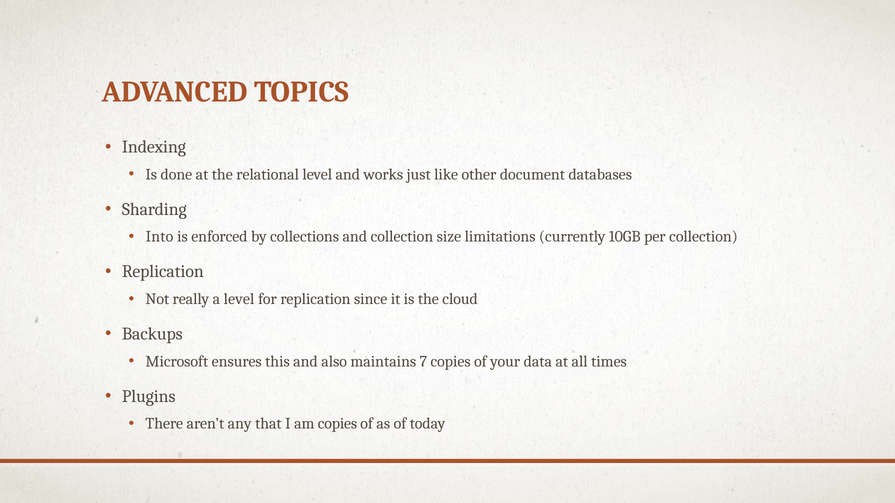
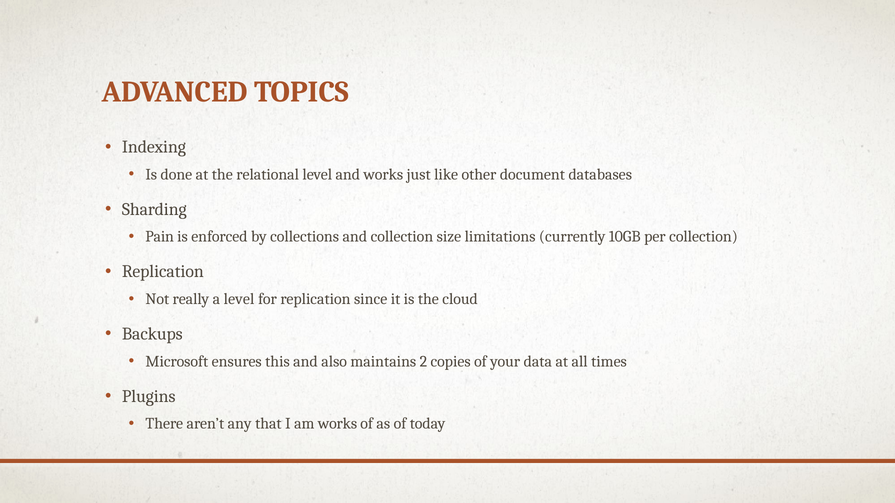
Into: Into -> Pain (160, 237)
7: 7 -> 2 (423, 362)
am copies: copies -> works (337, 424)
